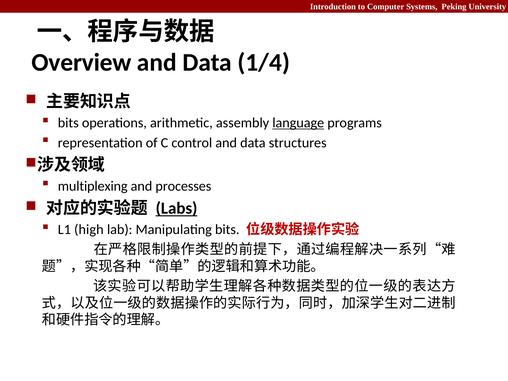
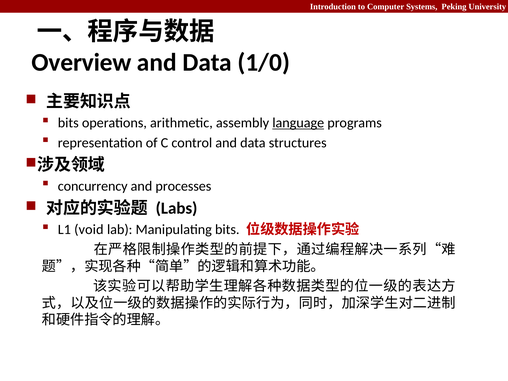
1/4: 1/4 -> 1/0 (264, 62)
multiplexing: multiplexing -> concurrency (93, 186)
Labs underline: present -> none (177, 208)
high: high -> void (89, 230)
